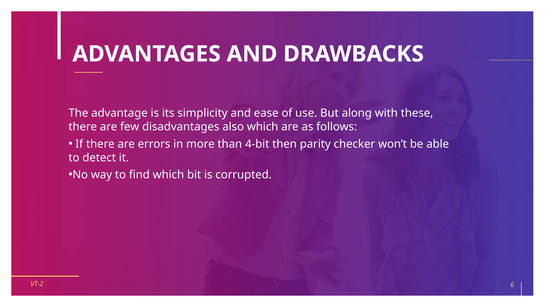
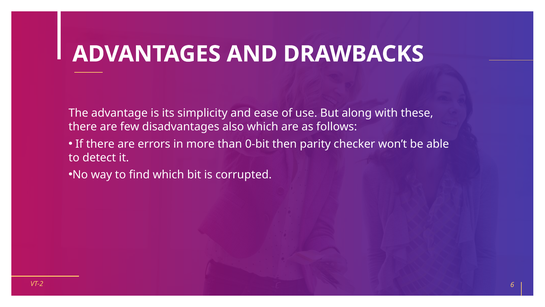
4-bit: 4-bit -> 0-bit (257, 144)
